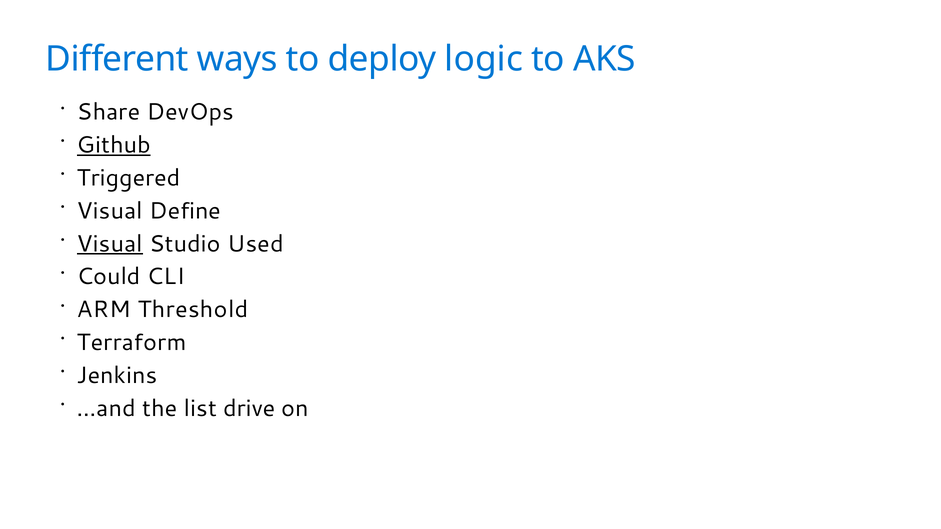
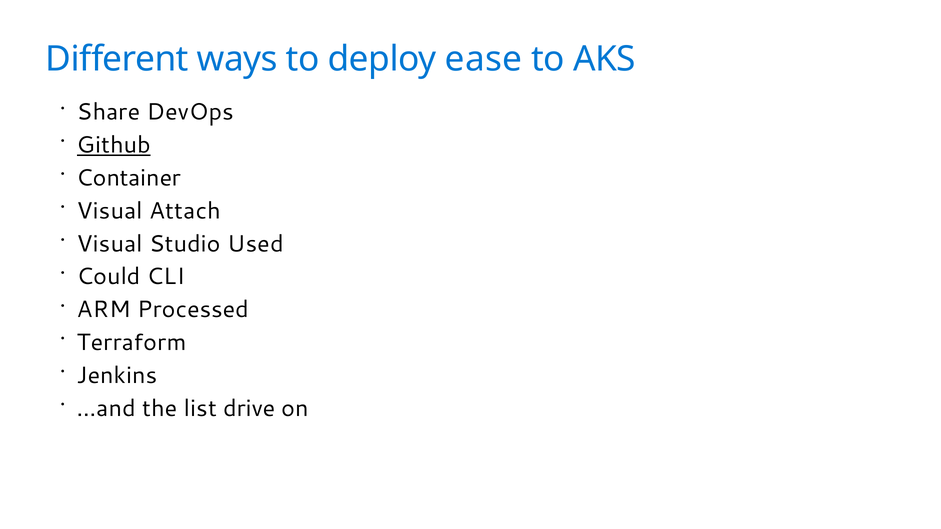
logic: logic -> ease (484, 59)
Triggered: Triggered -> Container (129, 178)
Define: Define -> Attach (185, 211)
Visual underline: present -> none (110, 244)
Threshold: Threshold -> Processed (193, 310)
